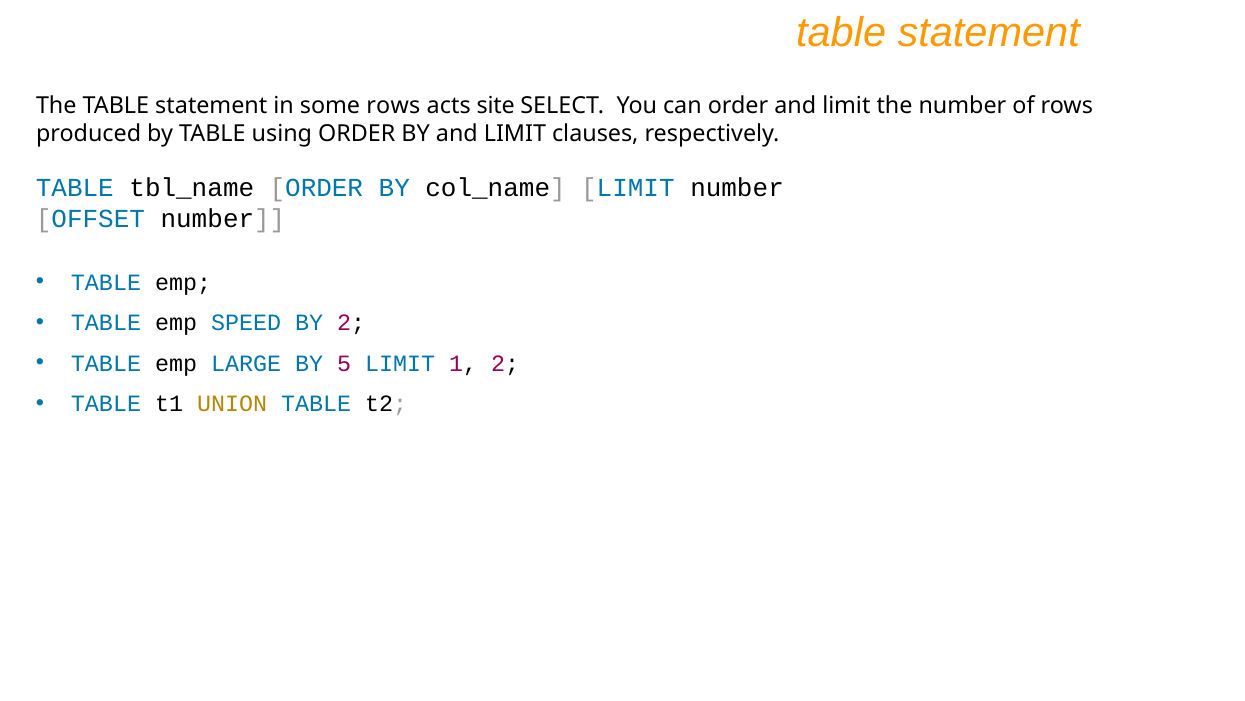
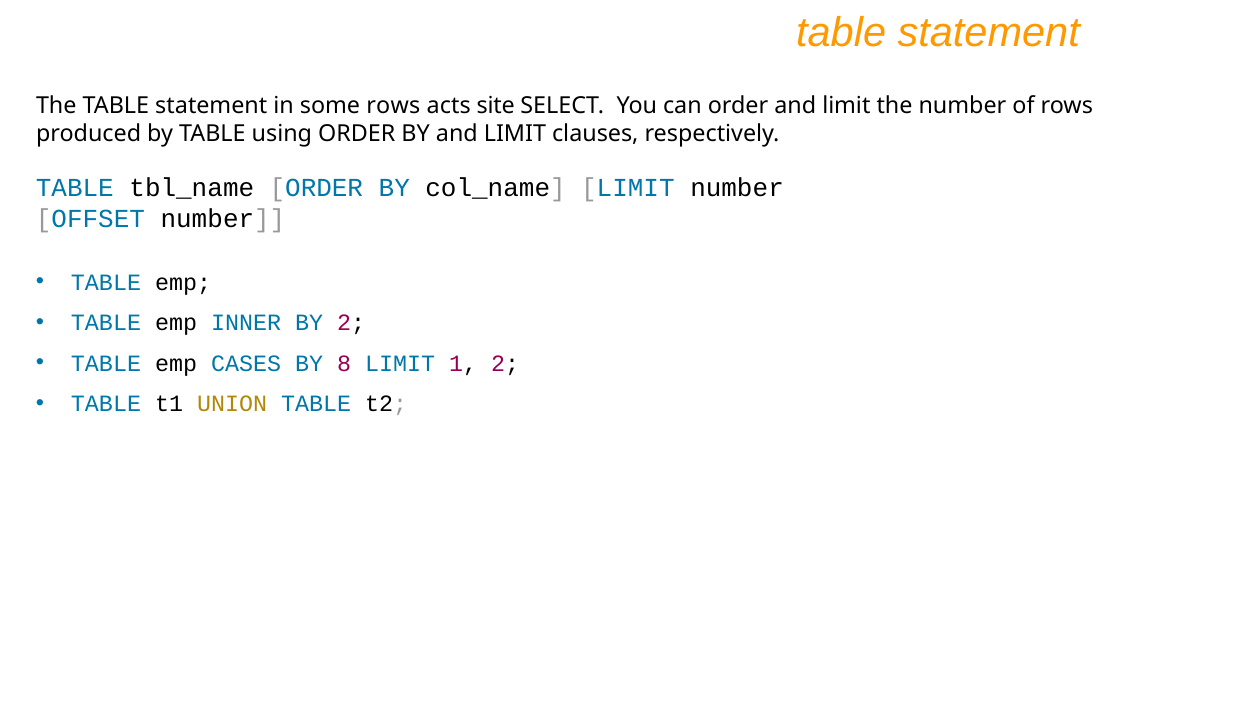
SPEED: SPEED -> INNER (246, 323)
LARGE: LARGE -> CASES (246, 363)
5: 5 -> 8 (344, 363)
